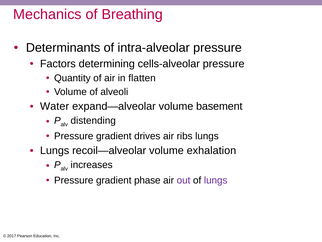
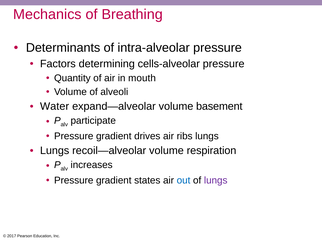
flatten: flatten -> mouth (142, 78)
distending: distending -> participate (93, 120)
exhalation: exhalation -> respiration (212, 150)
phase: phase -> states (147, 180)
out colour: purple -> blue (184, 180)
